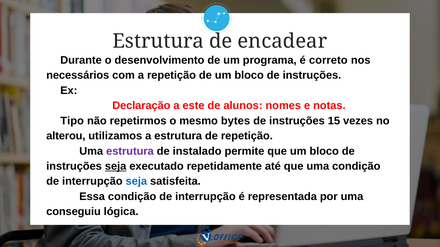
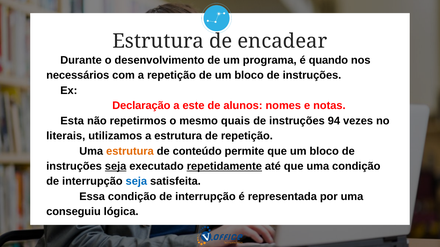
correto: correto -> quando (328, 60)
Tipo: Tipo -> Esta (72, 121)
bytes: bytes -> quais (236, 121)
15: 15 -> 94 (334, 121)
alterou: alterou -> literais (66, 136)
estrutura colour: purple -> orange (130, 151)
instalado: instalado -> conteúdo (197, 151)
repetidamente underline: none -> present (224, 167)
